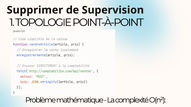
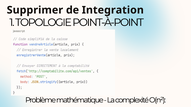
Supervision: Supervision -> Integration (113, 10)
